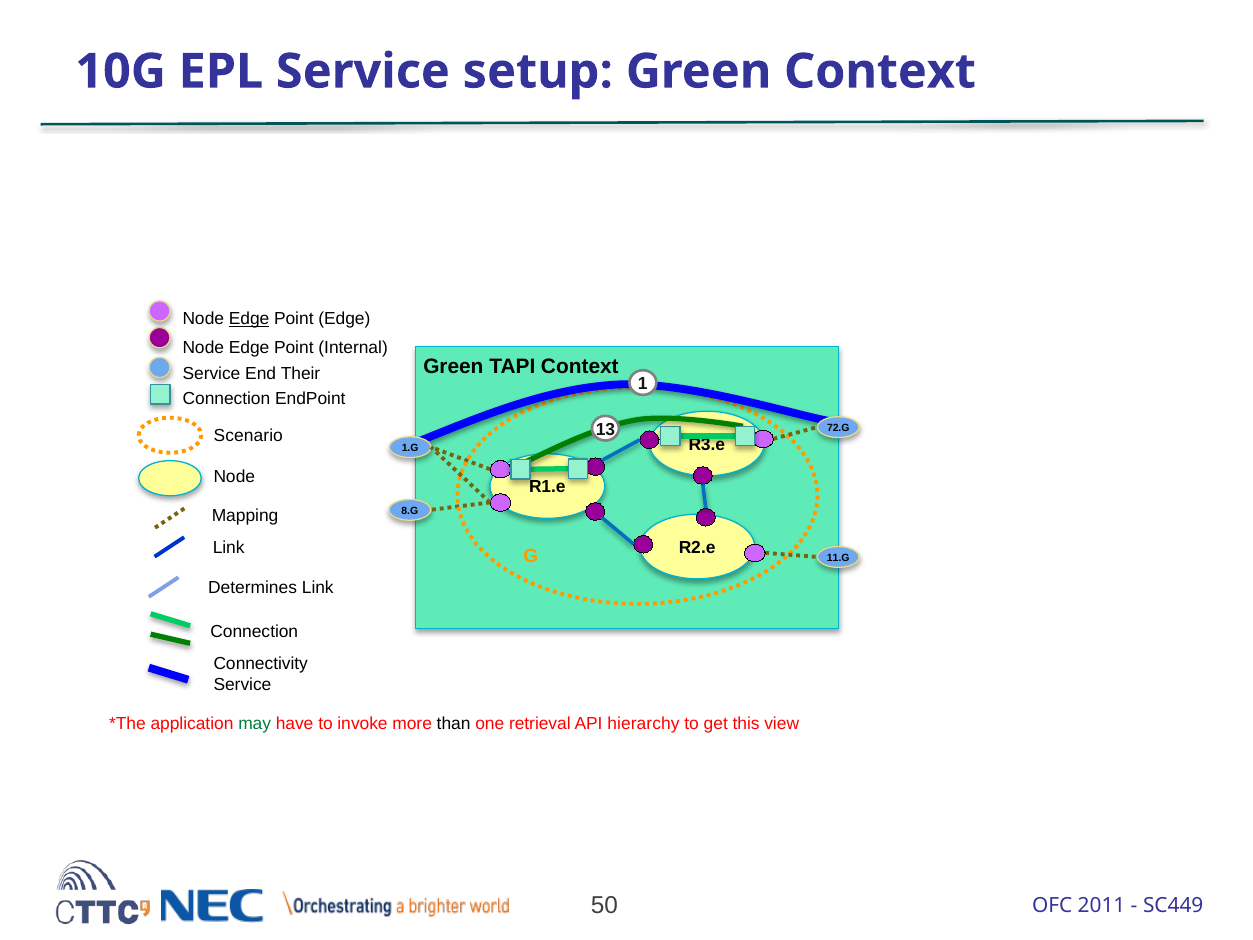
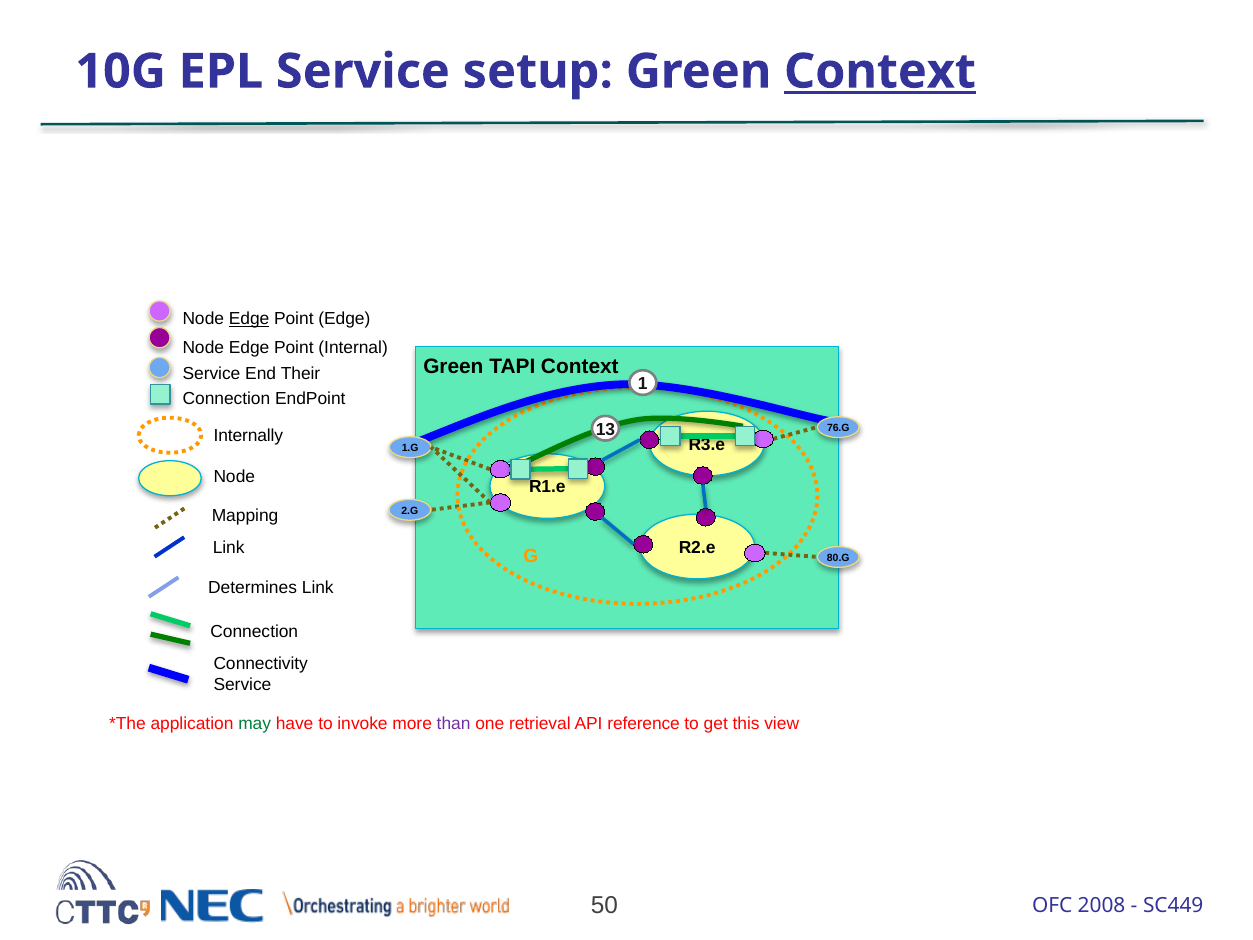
Context underline: none -> present (880, 71)
72.G: 72.G -> 76.G (838, 428)
Scenario: Scenario -> Internally (248, 435)
8.G: 8.G -> 2.G (410, 510)
11.G: 11.G -> 80.G (838, 558)
than colour: black -> purple (454, 723)
hierarchy: hierarchy -> reference (644, 723)
2011: 2011 -> 2008 (1102, 906)
